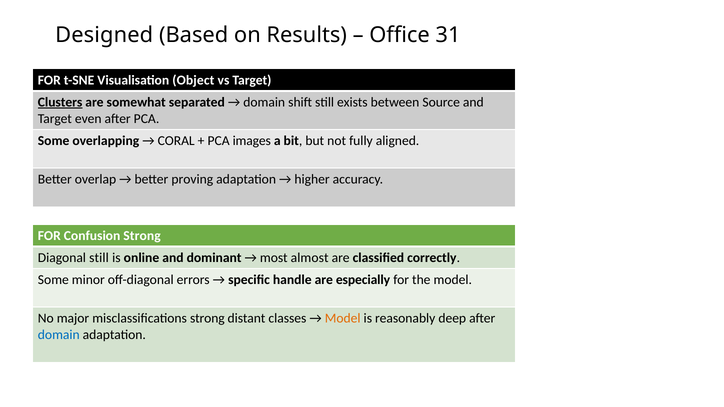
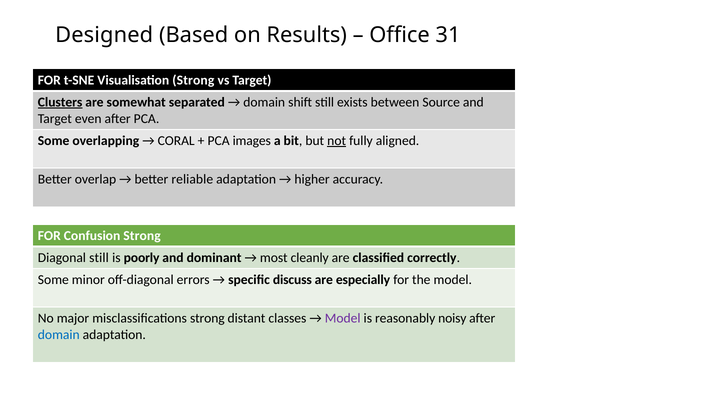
Visualisation Object: Object -> Strong (193, 80)
not underline: none -> present (337, 141)
proving: proving -> reliable (192, 179)
online: online -> poorly (142, 258)
almost: almost -> cleanly (310, 258)
handle: handle -> discuss (292, 280)
Model colour: orange -> purple (343, 318)
deep: deep -> noisy (452, 318)
